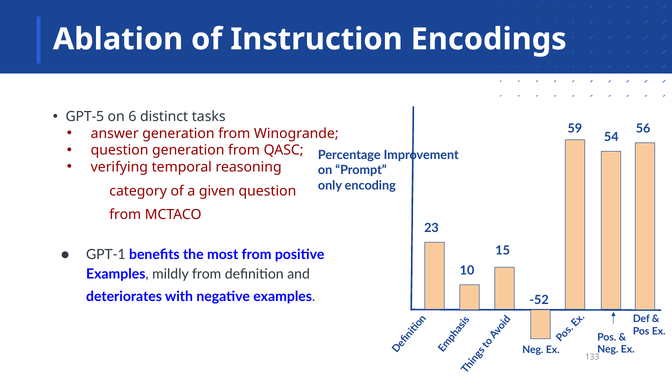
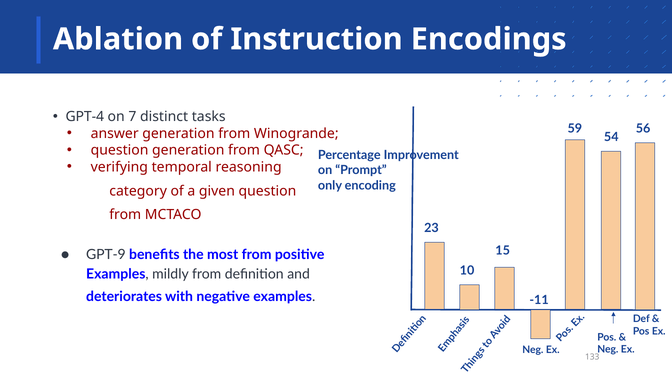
GPT-5: GPT-5 -> GPT-4 (85, 117)
6: 6 -> 7 (132, 117)
GPT-1: GPT-1 -> GPT-9 (106, 255)
-52: -52 -> -11 (539, 300)
